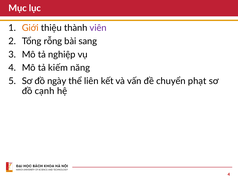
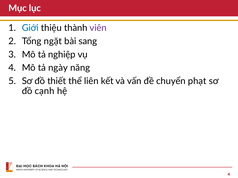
Giới colour: orange -> blue (30, 28)
rỗng: rỗng -> ngặt (53, 41)
kiếm: kiếm -> ngày (58, 68)
ngày: ngày -> thiết (57, 81)
